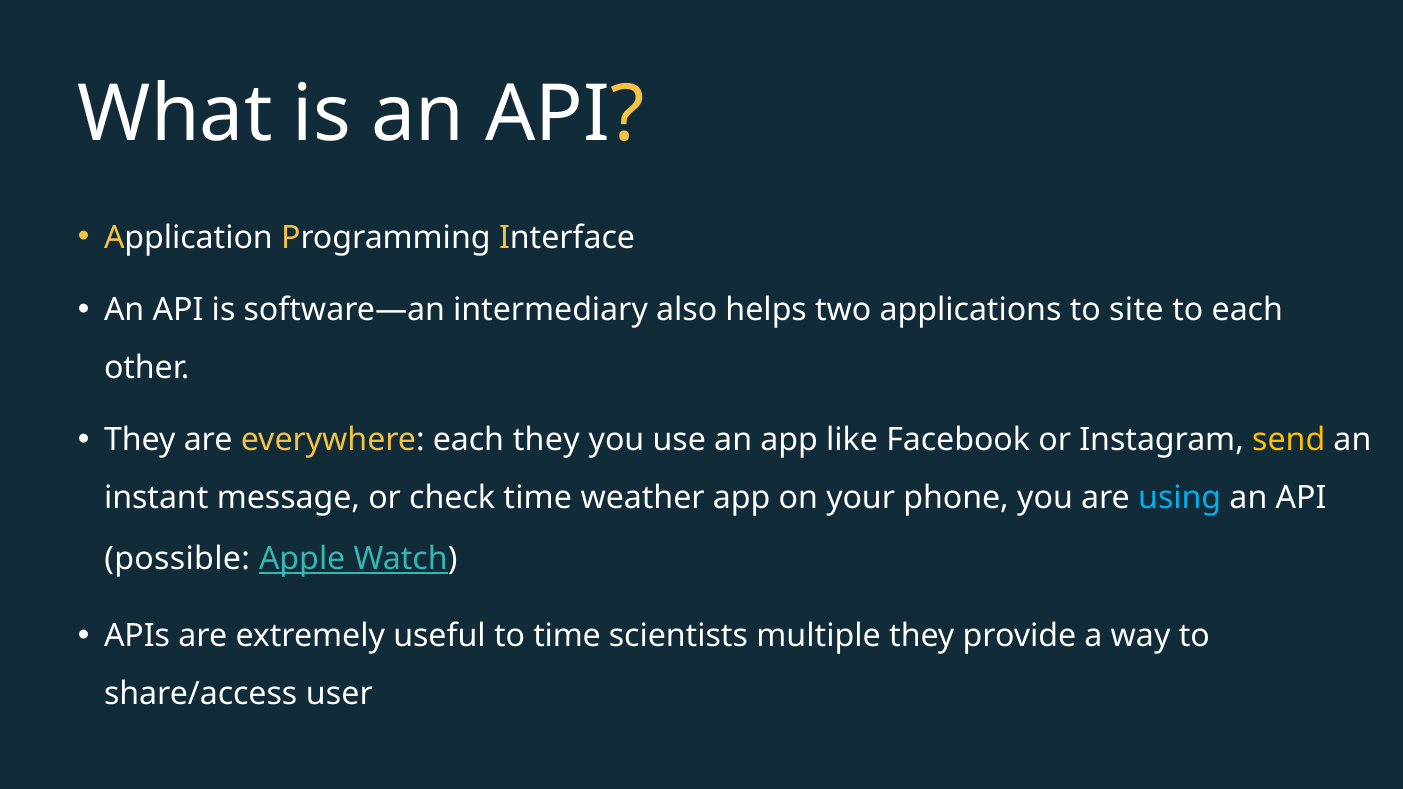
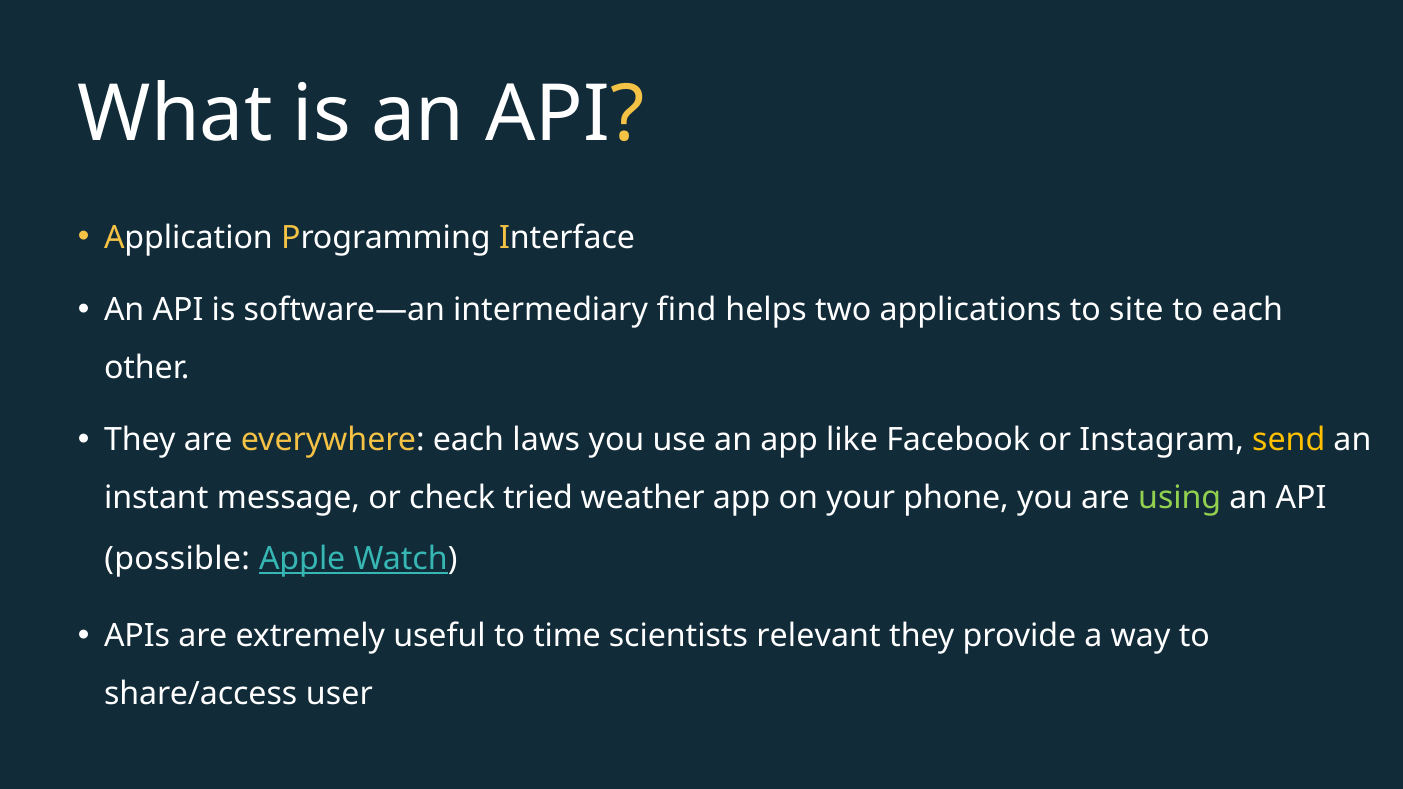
also: also -> find (687, 310)
each they: they -> laws (546, 440)
check time: time -> tried (538, 498)
using colour: light blue -> light green (1180, 498)
multiple: multiple -> relevant (819, 637)
